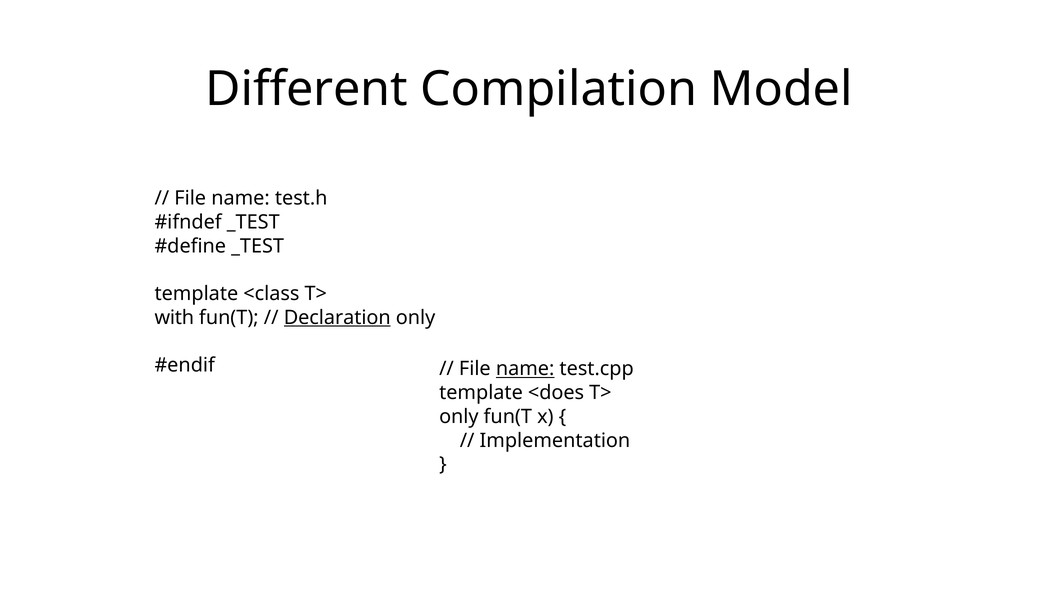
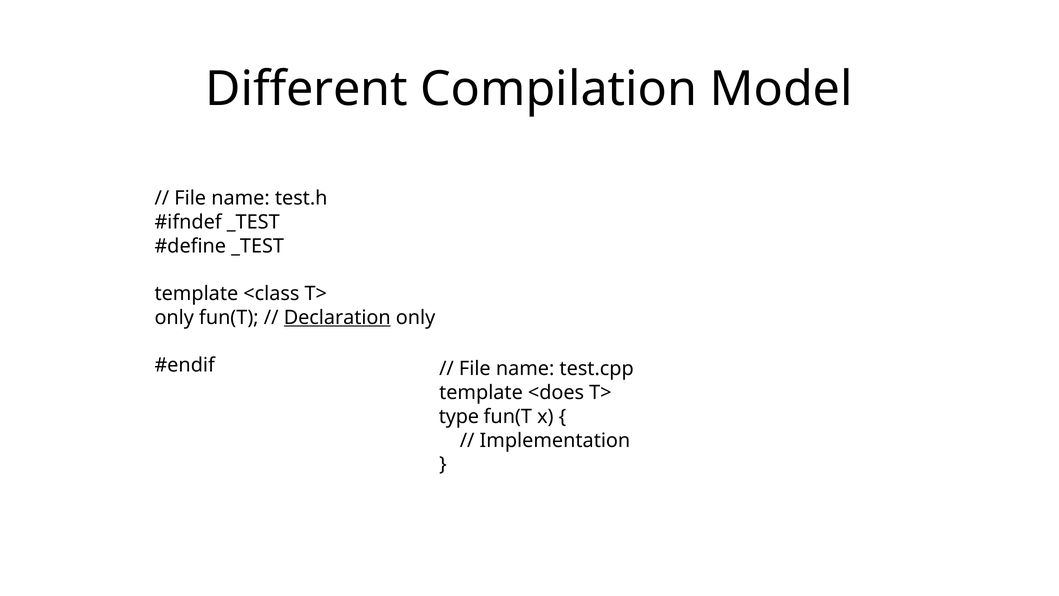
with: with -> only (174, 317)
name underline: present -> none (525, 369)
only: only -> type (459, 416)
